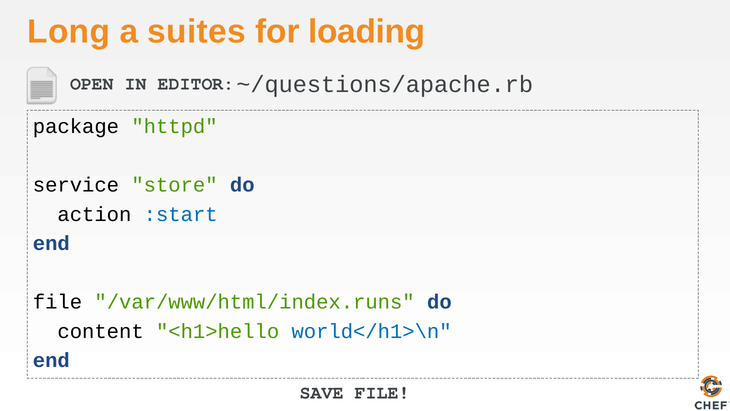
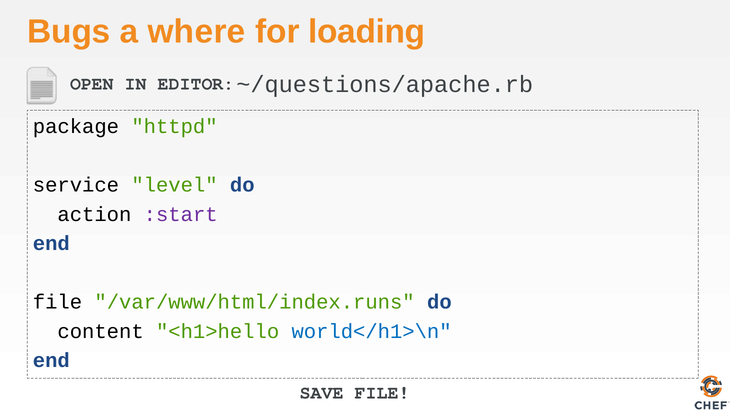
Long: Long -> Bugs (69, 32)
suites: suites -> where (197, 32)
store: store -> level (175, 185)
:start colour: blue -> purple (181, 214)
